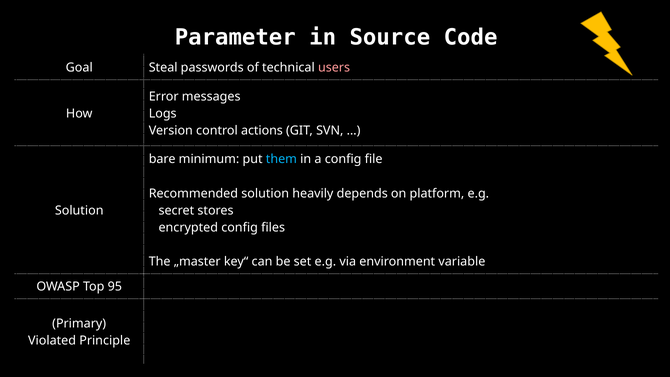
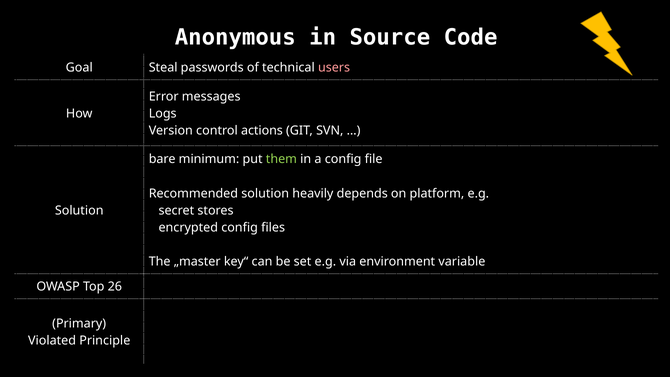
Parameter: Parameter -> Anonymous (235, 38)
them colour: light blue -> light green (281, 159)
95: 95 -> 26 (115, 287)
